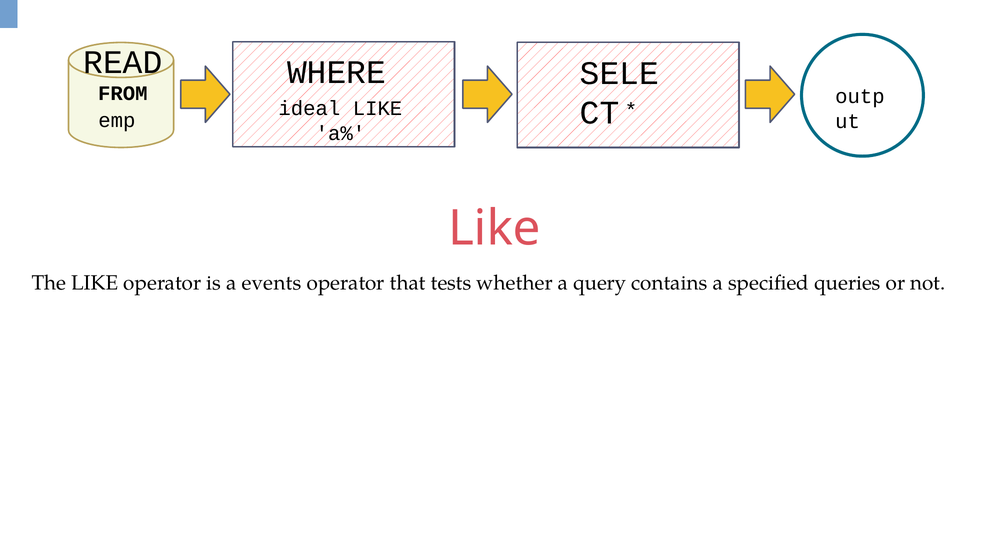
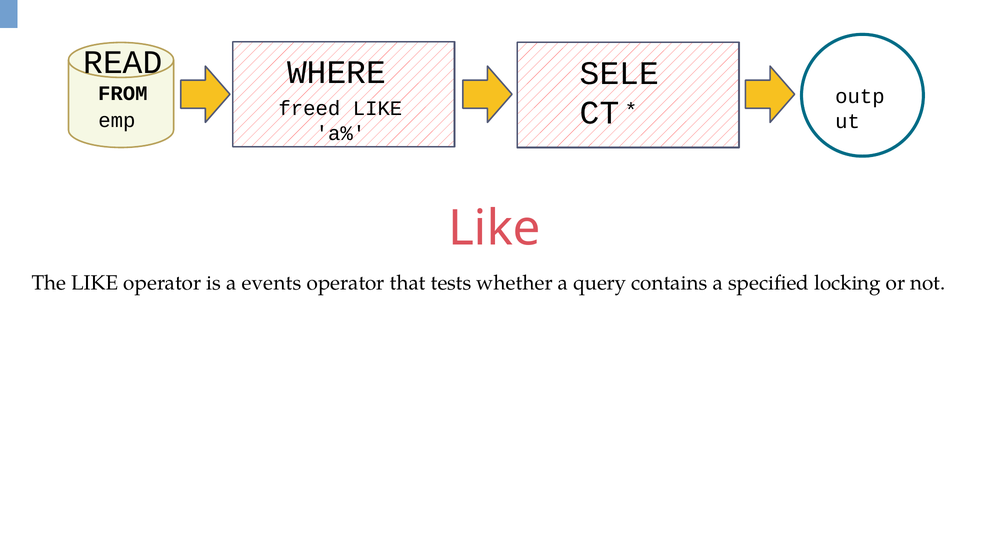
ideal: ideal -> freed (309, 109)
queries: queries -> locking (848, 283)
